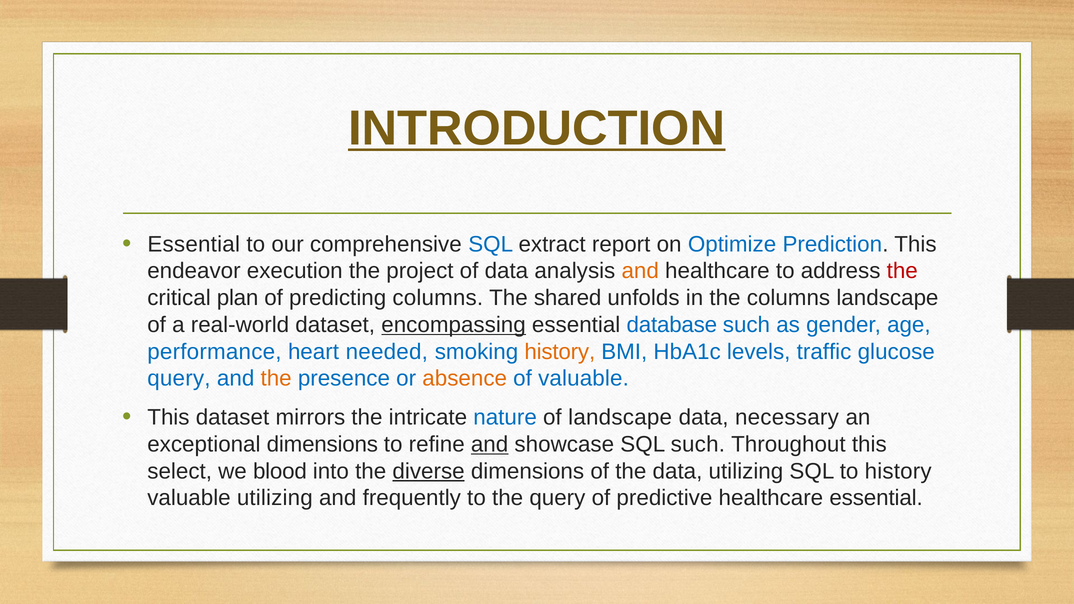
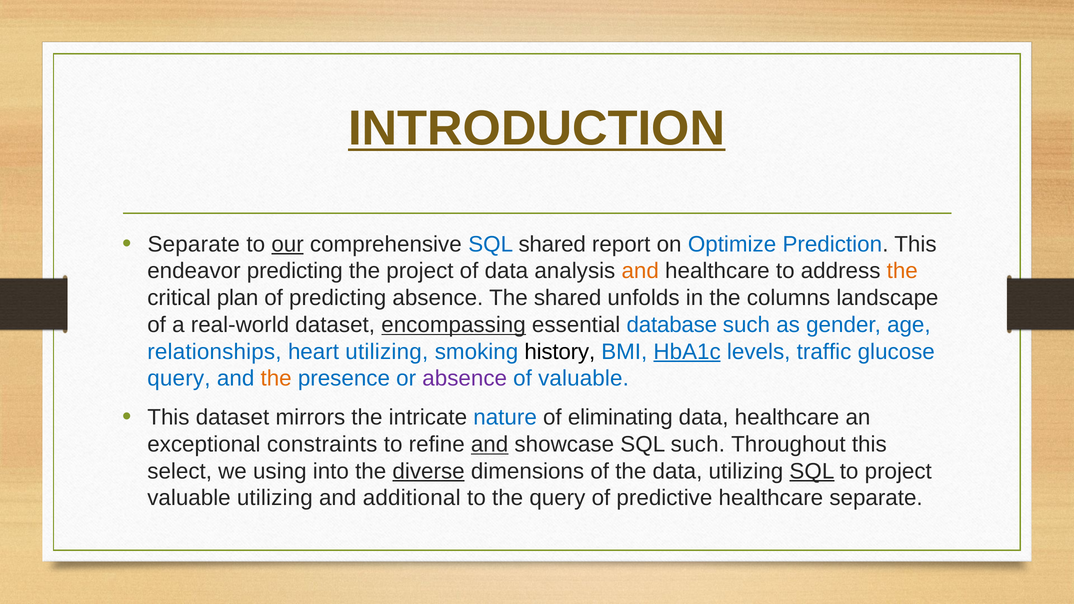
Essential: Essential -> Separate (194, 244)
our underline: none -> present (288, 244)
SQL extract: extract -> shared (552, 244)
endeavor execution: execution -> predicting (295, 271)
the colour: red -> orange (902, 271)
predicting columns: columns -> absence (438, 298)
performance: performance -> relationships (214, 352)
heart needed: needed -> utilizing (387, 352)
history colour: orange -> black (560, 352)
HbA1c underline: none -> present (687, 352)
absence colour: orange -> purple (465, 379)
of landscape: landscape -> eliminating (620, 418)
data necessary: necessary -> healthcare (787, 418)
exceptional dimensions: dimensions -> constraints (322, 444)
blood: blood -> using (280, 471)
SQL underline: none -> present (812, 471)
to history: history -> project (898, 471)
frequently: frequently -> additional (412, 498)
healthcare essential: essential -> separate (876, 498)
